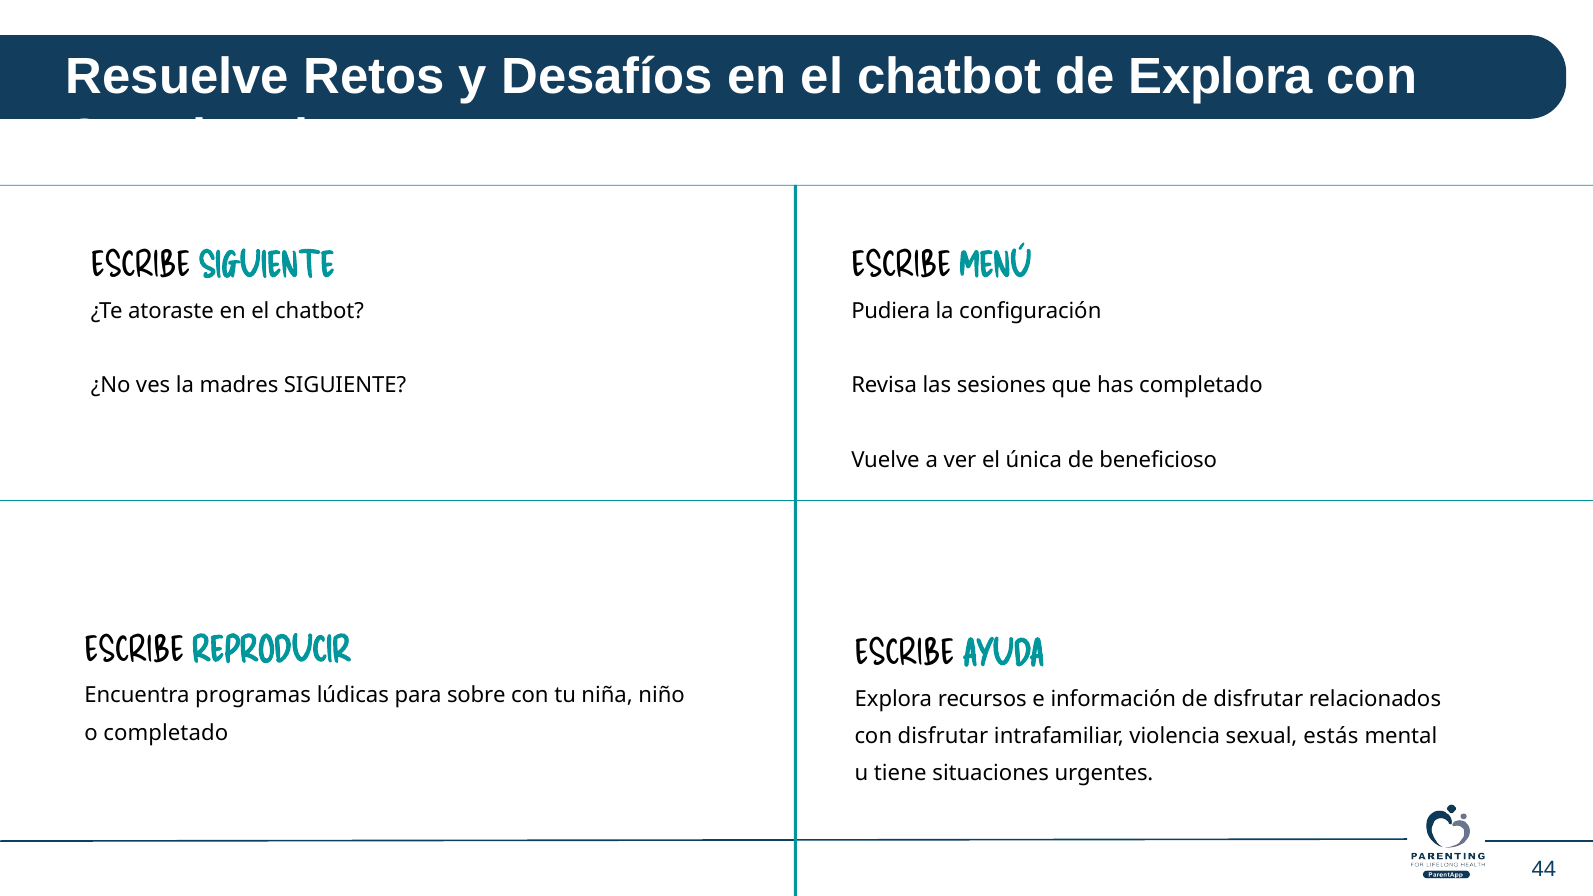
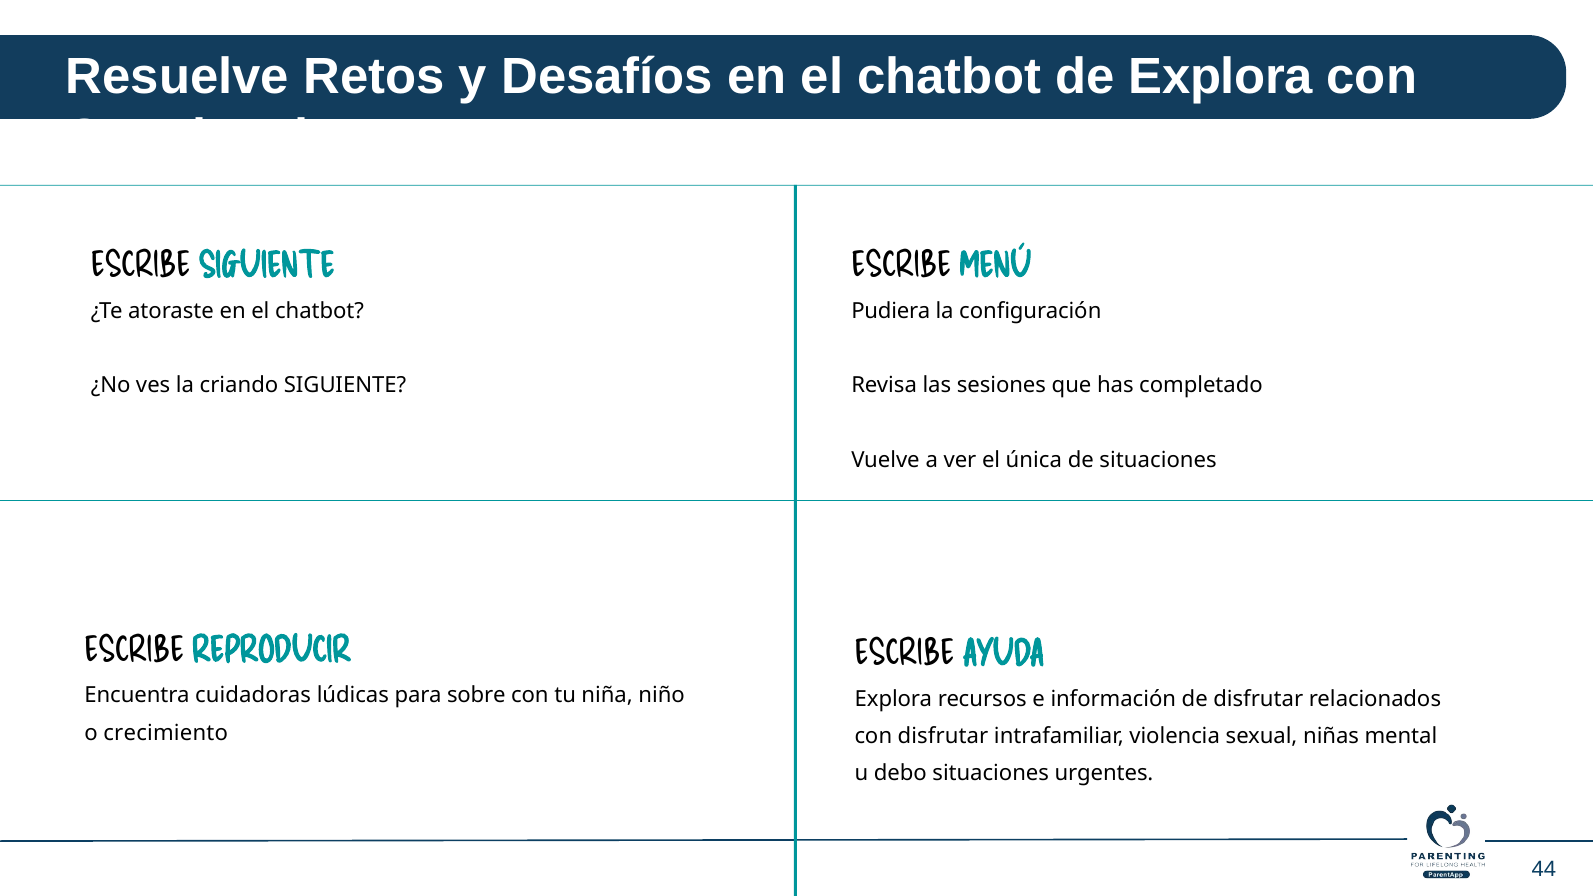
madres: madres -> criando (239, 386)
de beneficioso: beneficioso -> situaciones (1158, 460)
programas: programas -> cuidadoras (253, 696)
o completado: completado -> crecimiento (166, 733)
estás: estás -> niñas (1331, 737)
tiene: tiene -> debo (900, 774)
